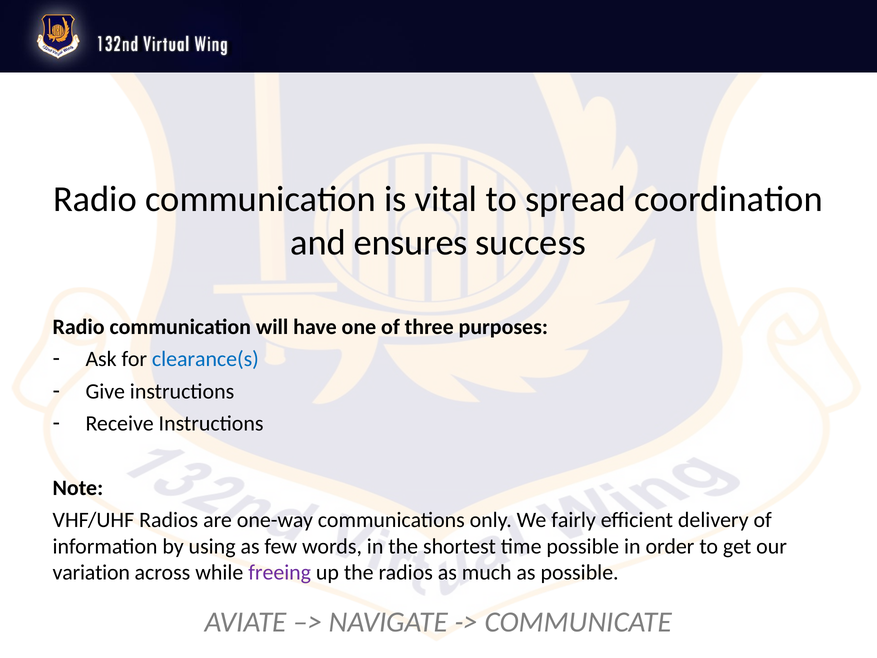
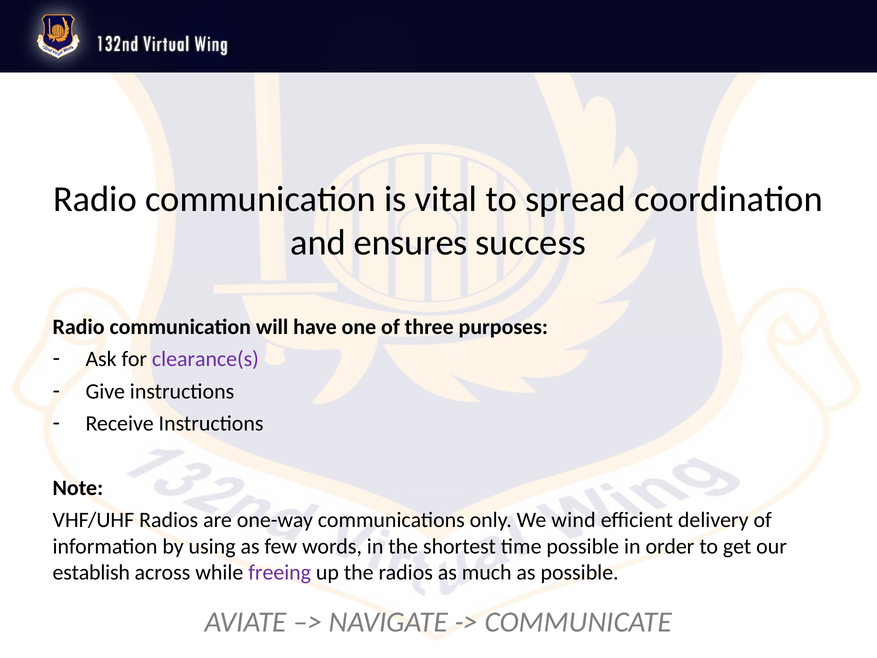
clearance(s colour: blue -> purple (205, 359)
fairly: fairly -> wind (573, 520)
variation: variation -> establish (91, 572)
